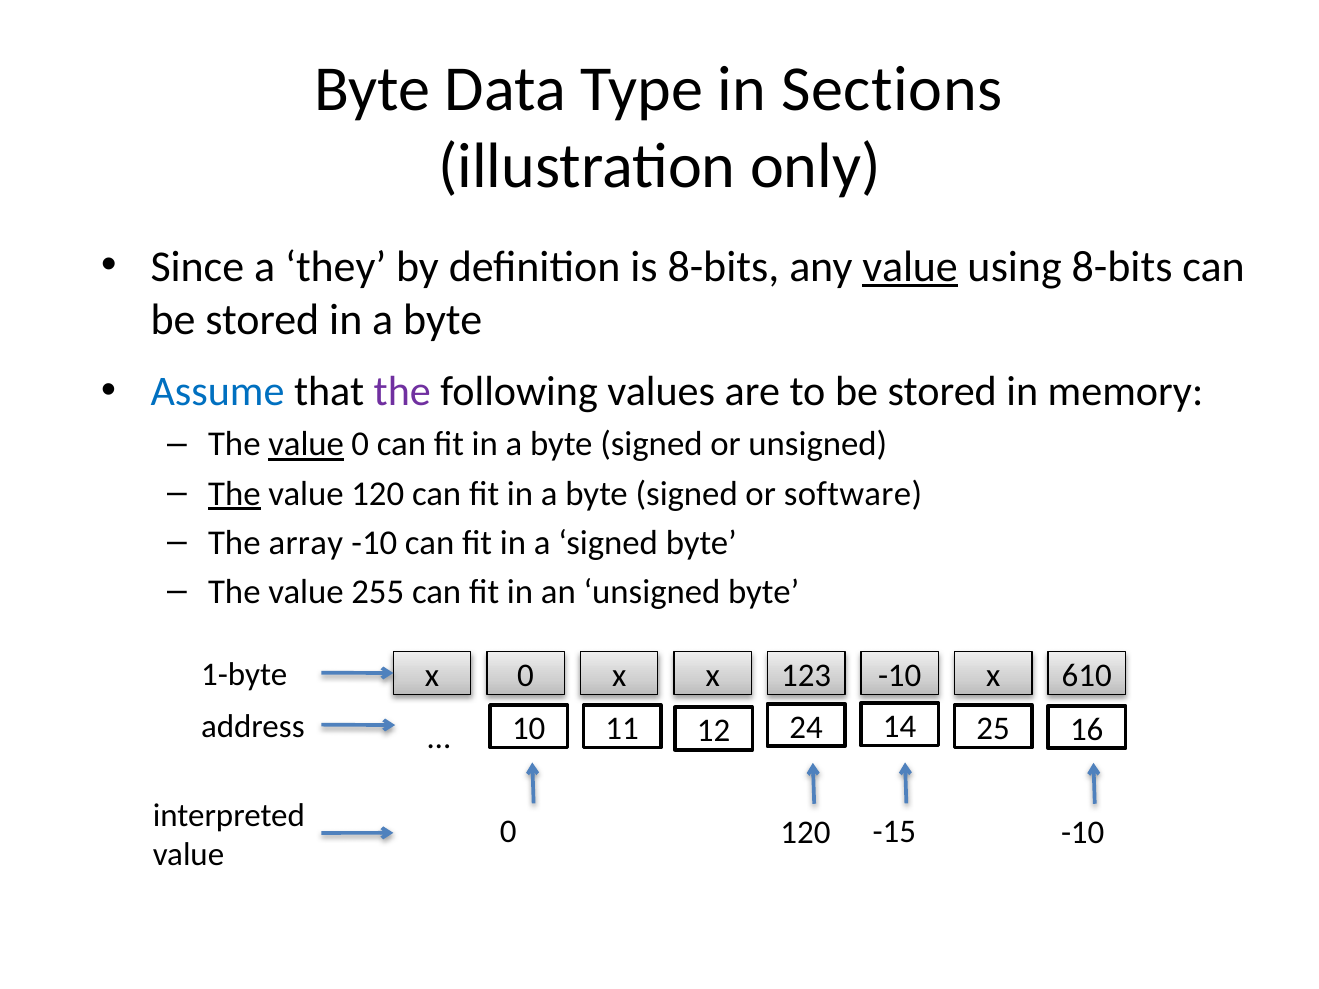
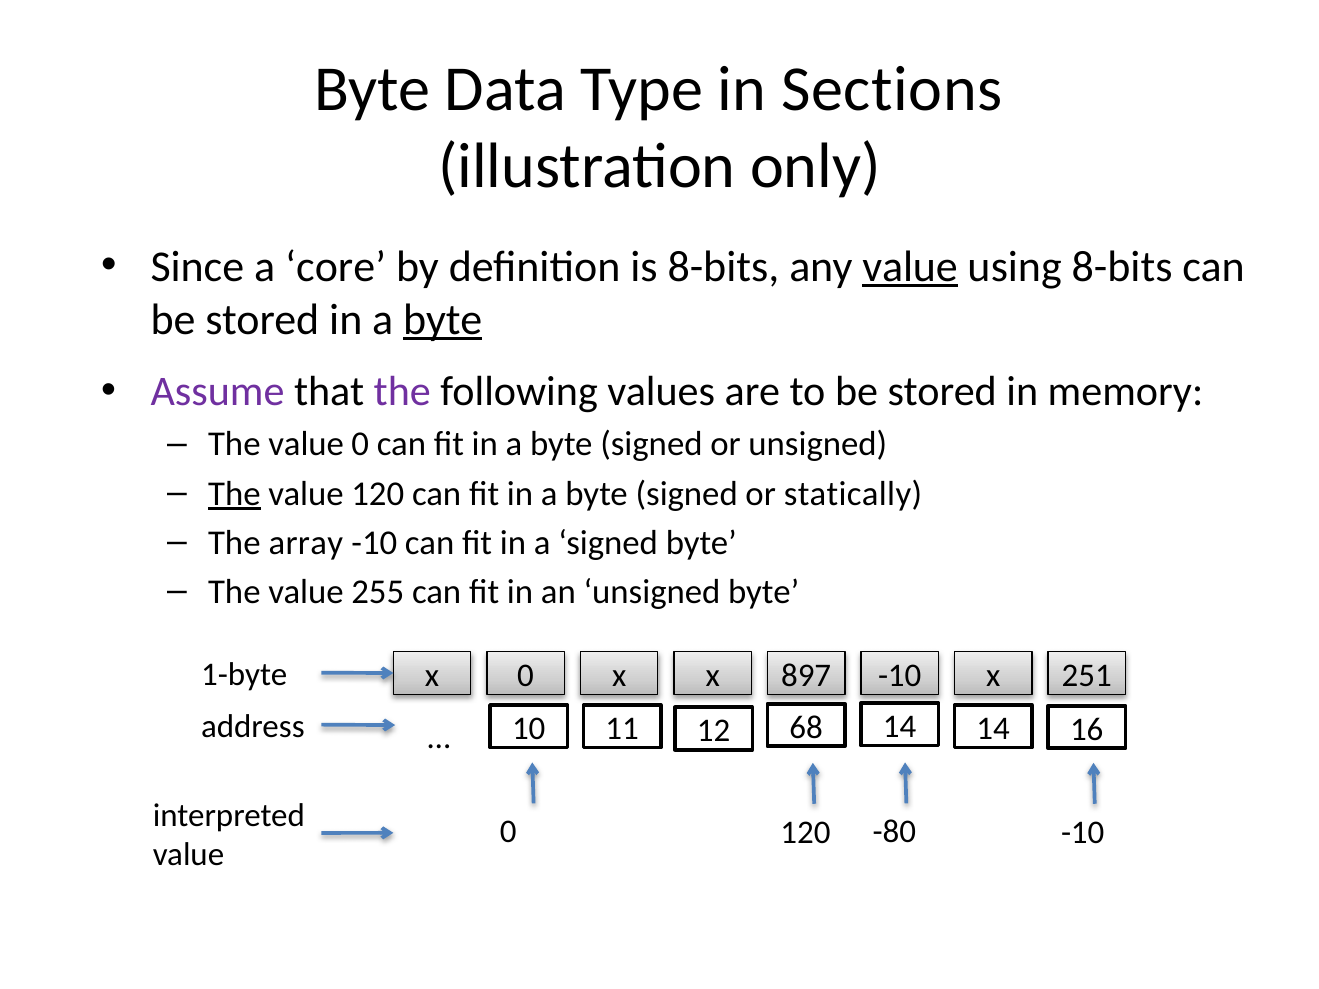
they: they -> core (336, 267)
byte underline: none -> present (443, 320)
Assume colour: blue -> purple (218, 392)
value underline: present -> none (306, 445)
software: software -> statically (853, 494)
123: 123 -> 897 (806, 676)
610: 610 -> 251 (1087, 676)
25: 25 -> 14 (993, 729)
24: 24 -> 68 (806, 727)
-15: -15 -> -80 (894, 832)
